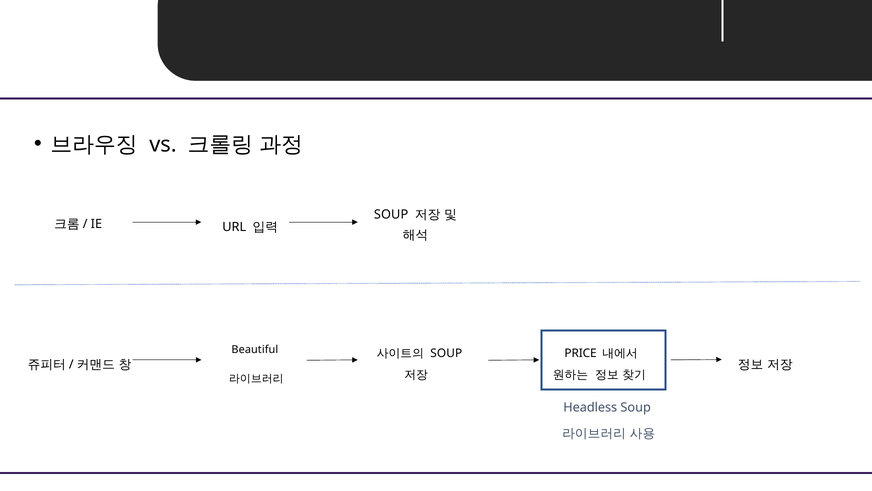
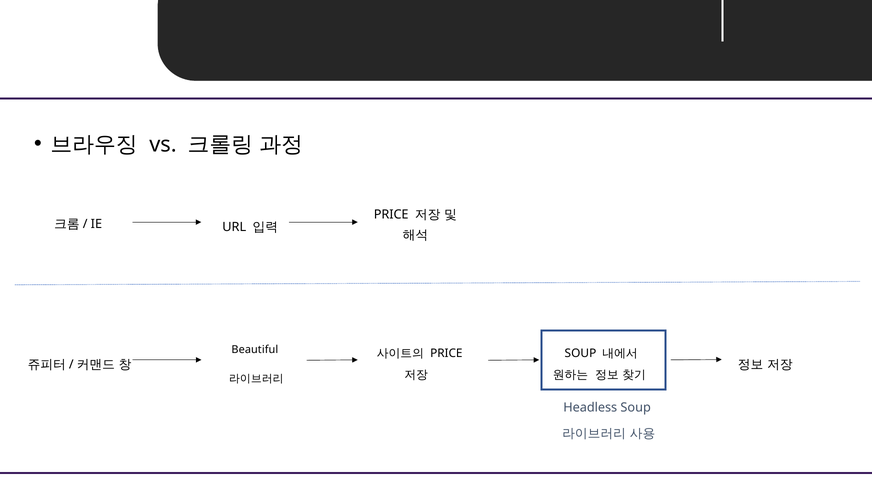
SOUP: SOUP -> PRICE (391, 214)
SOUP: SOUP -> PRICE (446, 353)
PRICE: PRICE -> SOUP (580, 353)
